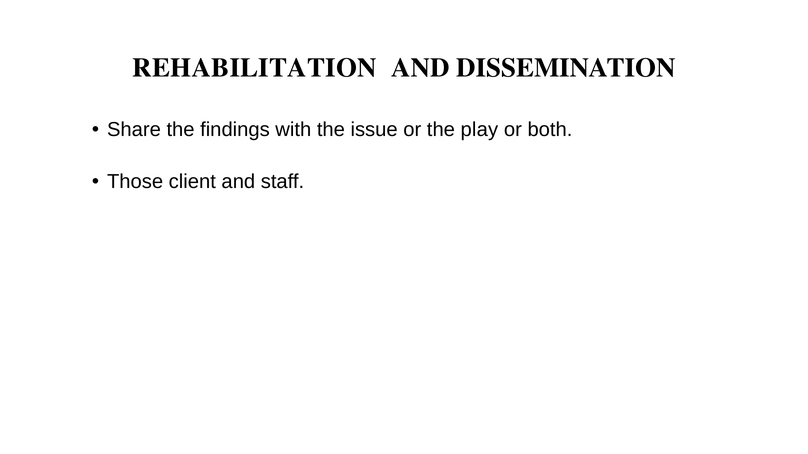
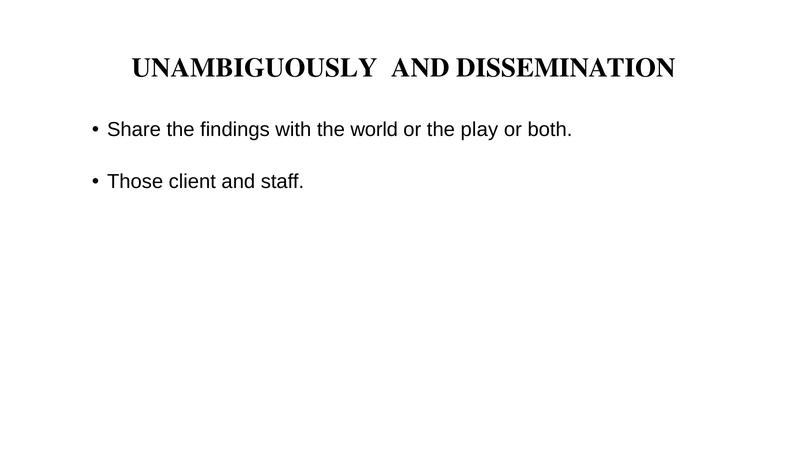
REHABILITATION: REHABILITATION -> UNAMBIGUOUSLY (255, 68)
issue: issue -> world (374, 130)
